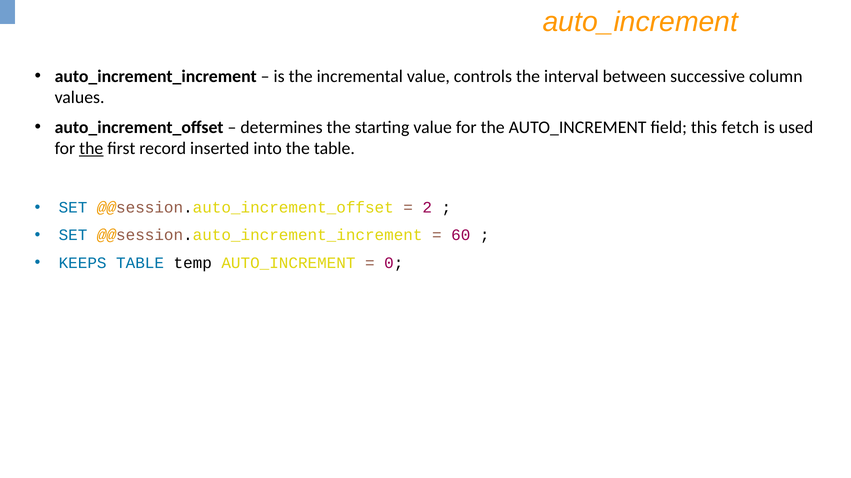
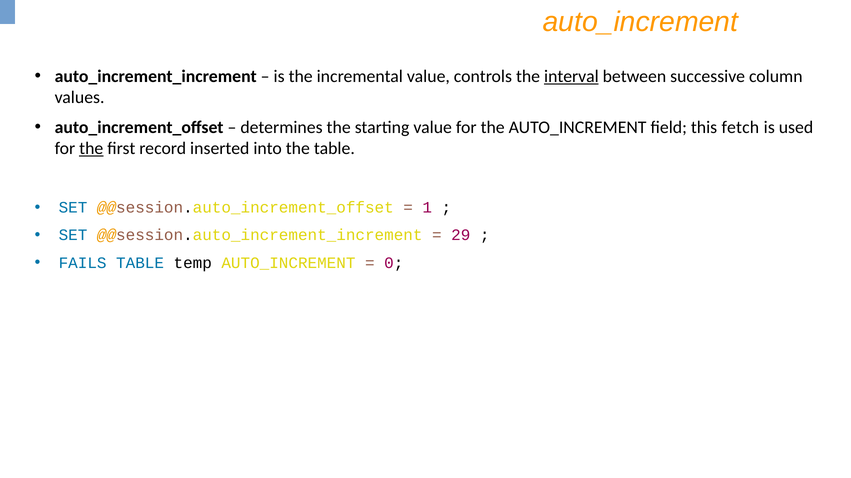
interval underline: none -> present (571, 76)
2: 2 -> 1 (427, 208)
60: 60 -> 29 (461, 236)
KEEPS: KEEPS -> FAILS (83, 263)
